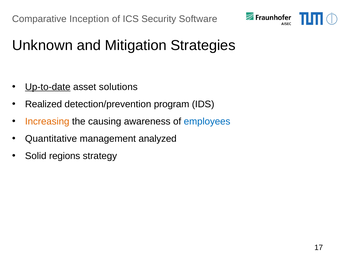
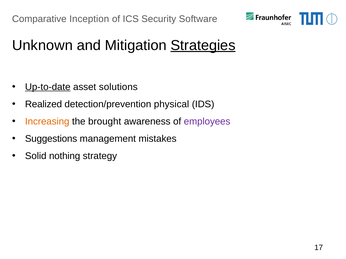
Strategies underline: none -> present (203, 45)
program: program -> physical (172, 104)
causing: causing -> brought (105, 122)
employees colour: blue -> purple (207, 122)
Quantitative: Quantitative -> Suggestions (51, 139)
analyzed: analyzed -> mistakes (158, 139)
regions: regions -> nothing (65, 156)
